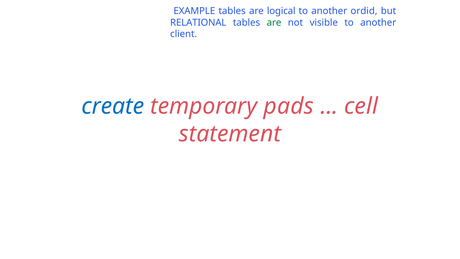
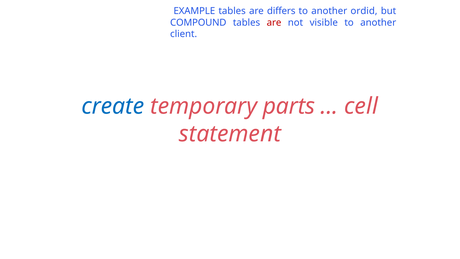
logical: logical -> differs (281, 11)
RELATIONAL: RELATIONAL -> COMPOUND (198, 23)
are colour: green -> red (274, 23)
pads: pads -> parts (289, 106)
